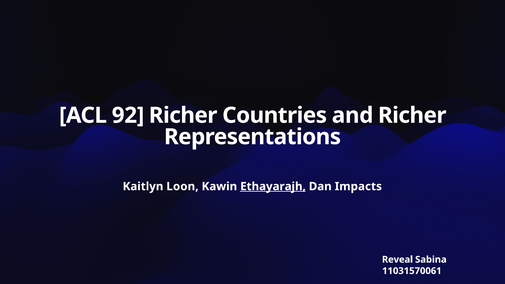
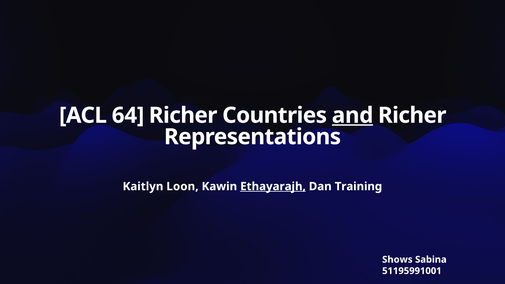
92: 92 -> 64 (128, 115)
and underline: none -> present (353, 115)
Impacts: Impacts -> Training (358, 186)
Reveal: Reveal -> Shows (397, 260)
11031570061: 11031570061 -> 51195991001 (412, 271)
